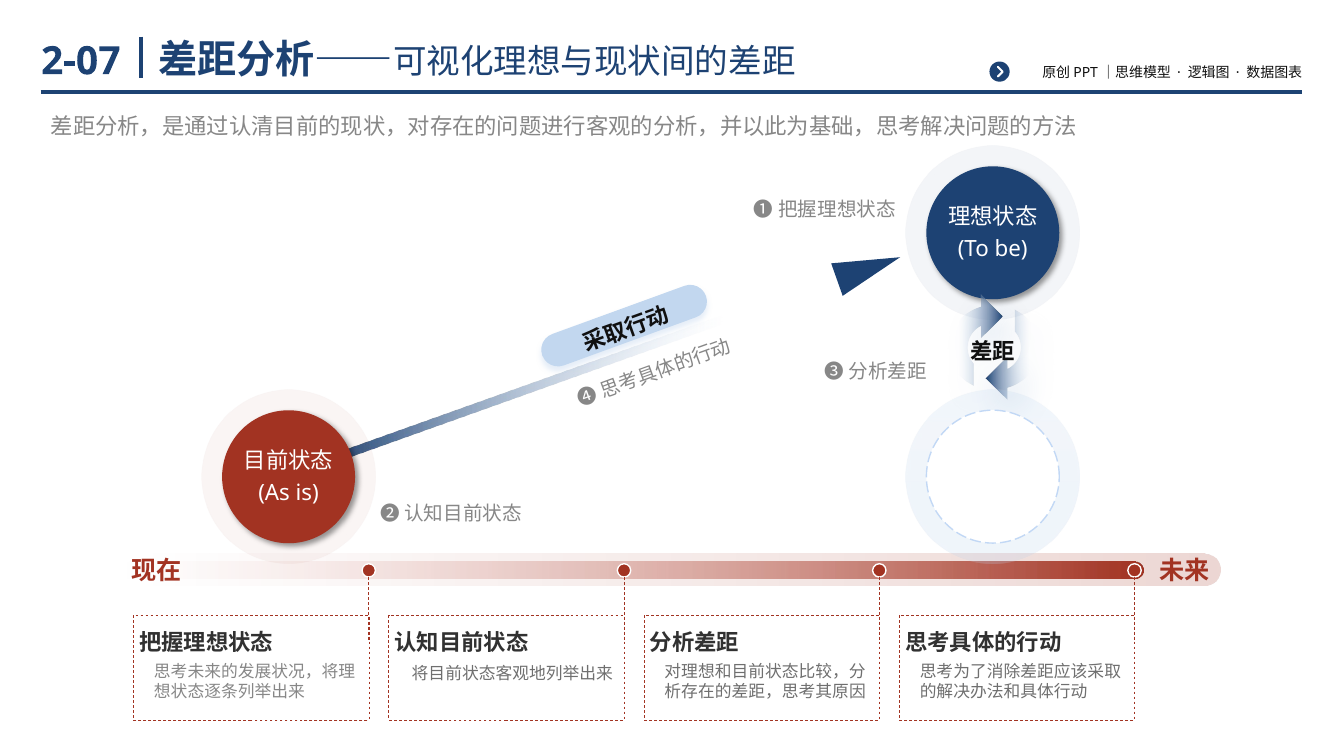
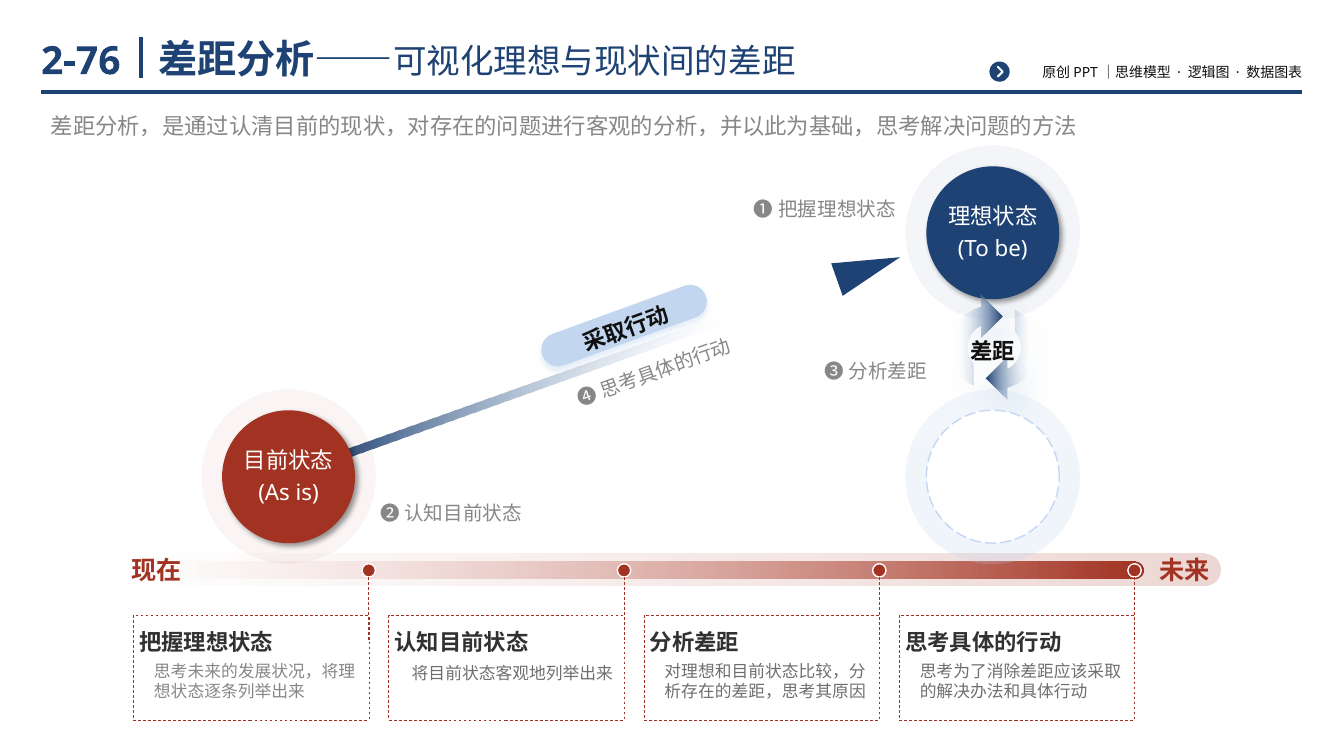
2-07: 2-07 -> 2-76 (81, 61)
